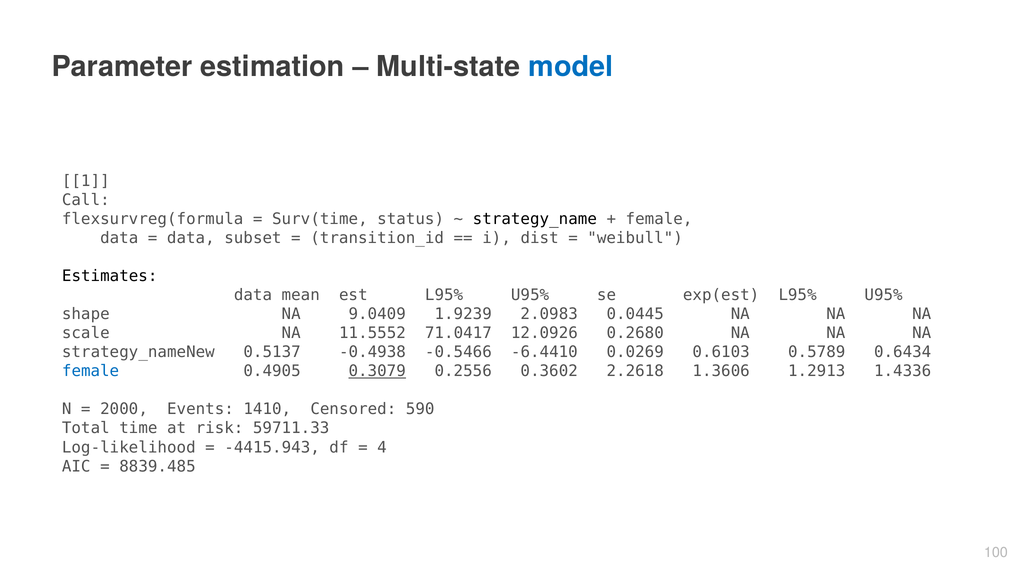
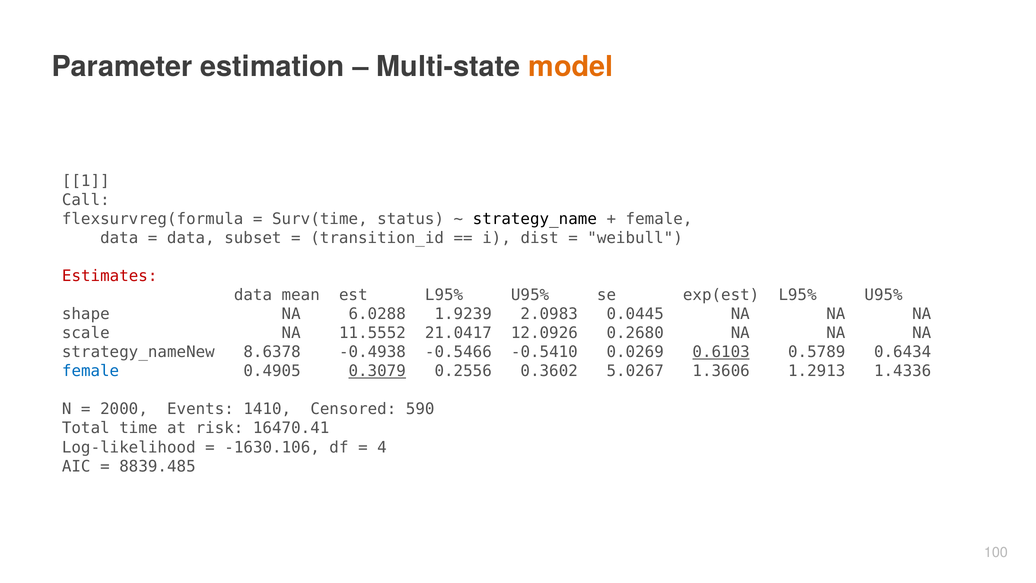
model colour: blue -> orange (571, 67)
Estimates colour: black -> red (110, 276)
9.0409: 9.0409 -> 6.0288 (377, 314)
71.0417: 71.0417 -> 21.0417 (458, 333)
0.5137: 0.5137 -> 8.6378 (272, 352)
-6.4410: -6.4410 -> -0.5410 (544, 352)
0.6103 underline: none -> present (721, 352)
2.2618: 2.2618 -> 5.0267 (635, 371)
59711.33: 59711.33 -> 16470.41 (291, 428)
-4415.943: -4415.943 -> -1630.106 (272, 447)
